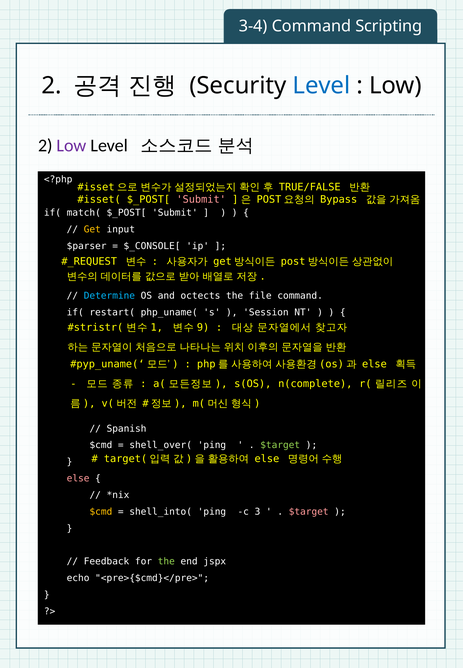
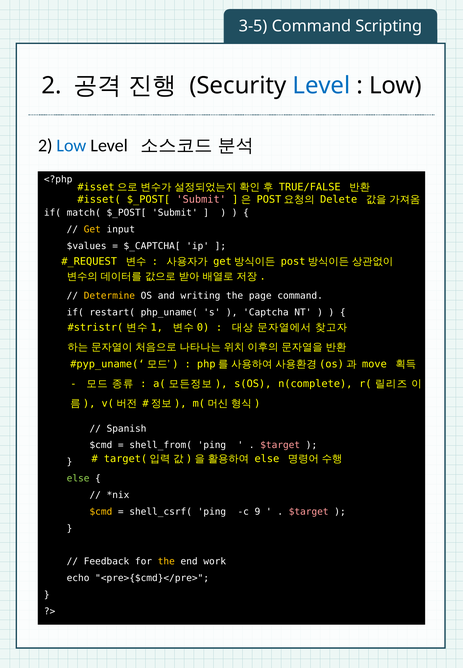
3-4: 3-4 -> 3-5 (253, 26)
Low colour: purple -> blue (72, 146)
Bypass: Bypass -> Delete (339, 200)
$parser: $parser -> $values (87, 246)
$_CONSOLE[: $_CONSOLE[ -> $_CAPTCHA[ (152, 246)
Determine colour: light blue -> yellow (109, 296)
octects: octects -> writing (200, 296)
file: file -> page (260, 296)
Session: Session -> Captcha (266, 313)
9: 9 -> 0 (203, 328)
else: else -> move (374, 364)
shell_over(: shell_over( -> shell_from( (161, 446)
$target colour: light green -> pink (280, 446)
else colour: pink -> light green (78, 479)
shell_into(: shell_into( -> shell_csrf( (161, 512)
3: 3 -> 9 (257, 512)
the colour: light green -> yellow (166, 562)
jspx: jspx -> work (215, 562)
